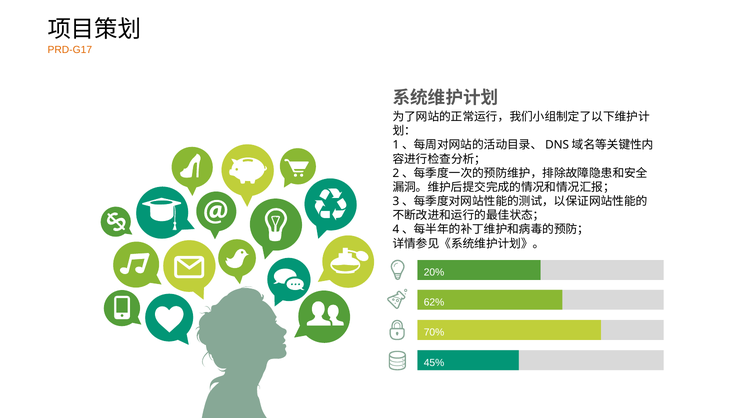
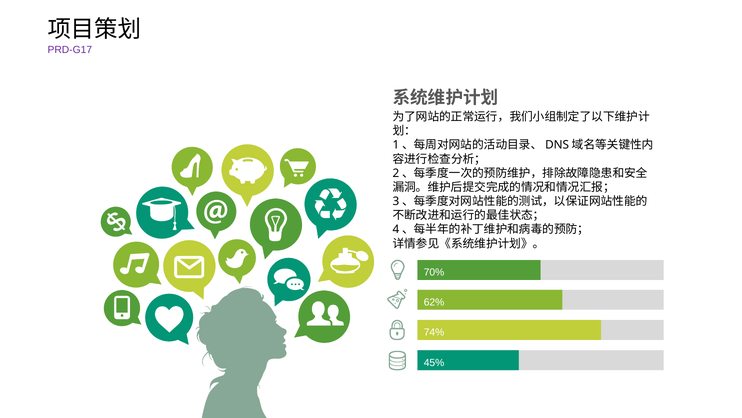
PRD-G17 colour: orange -> purple (70, 50)
20%: 20% -> 70% (434, 272)
70%: 70% -> 74% (434, 332)
